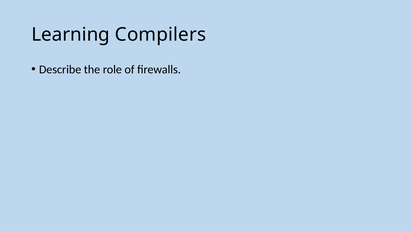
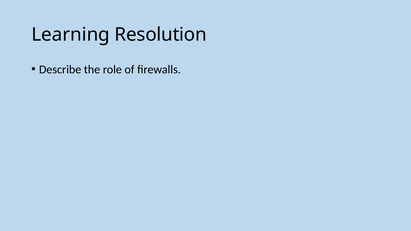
Compilers: Compilers -> Resolution (161, 35)
